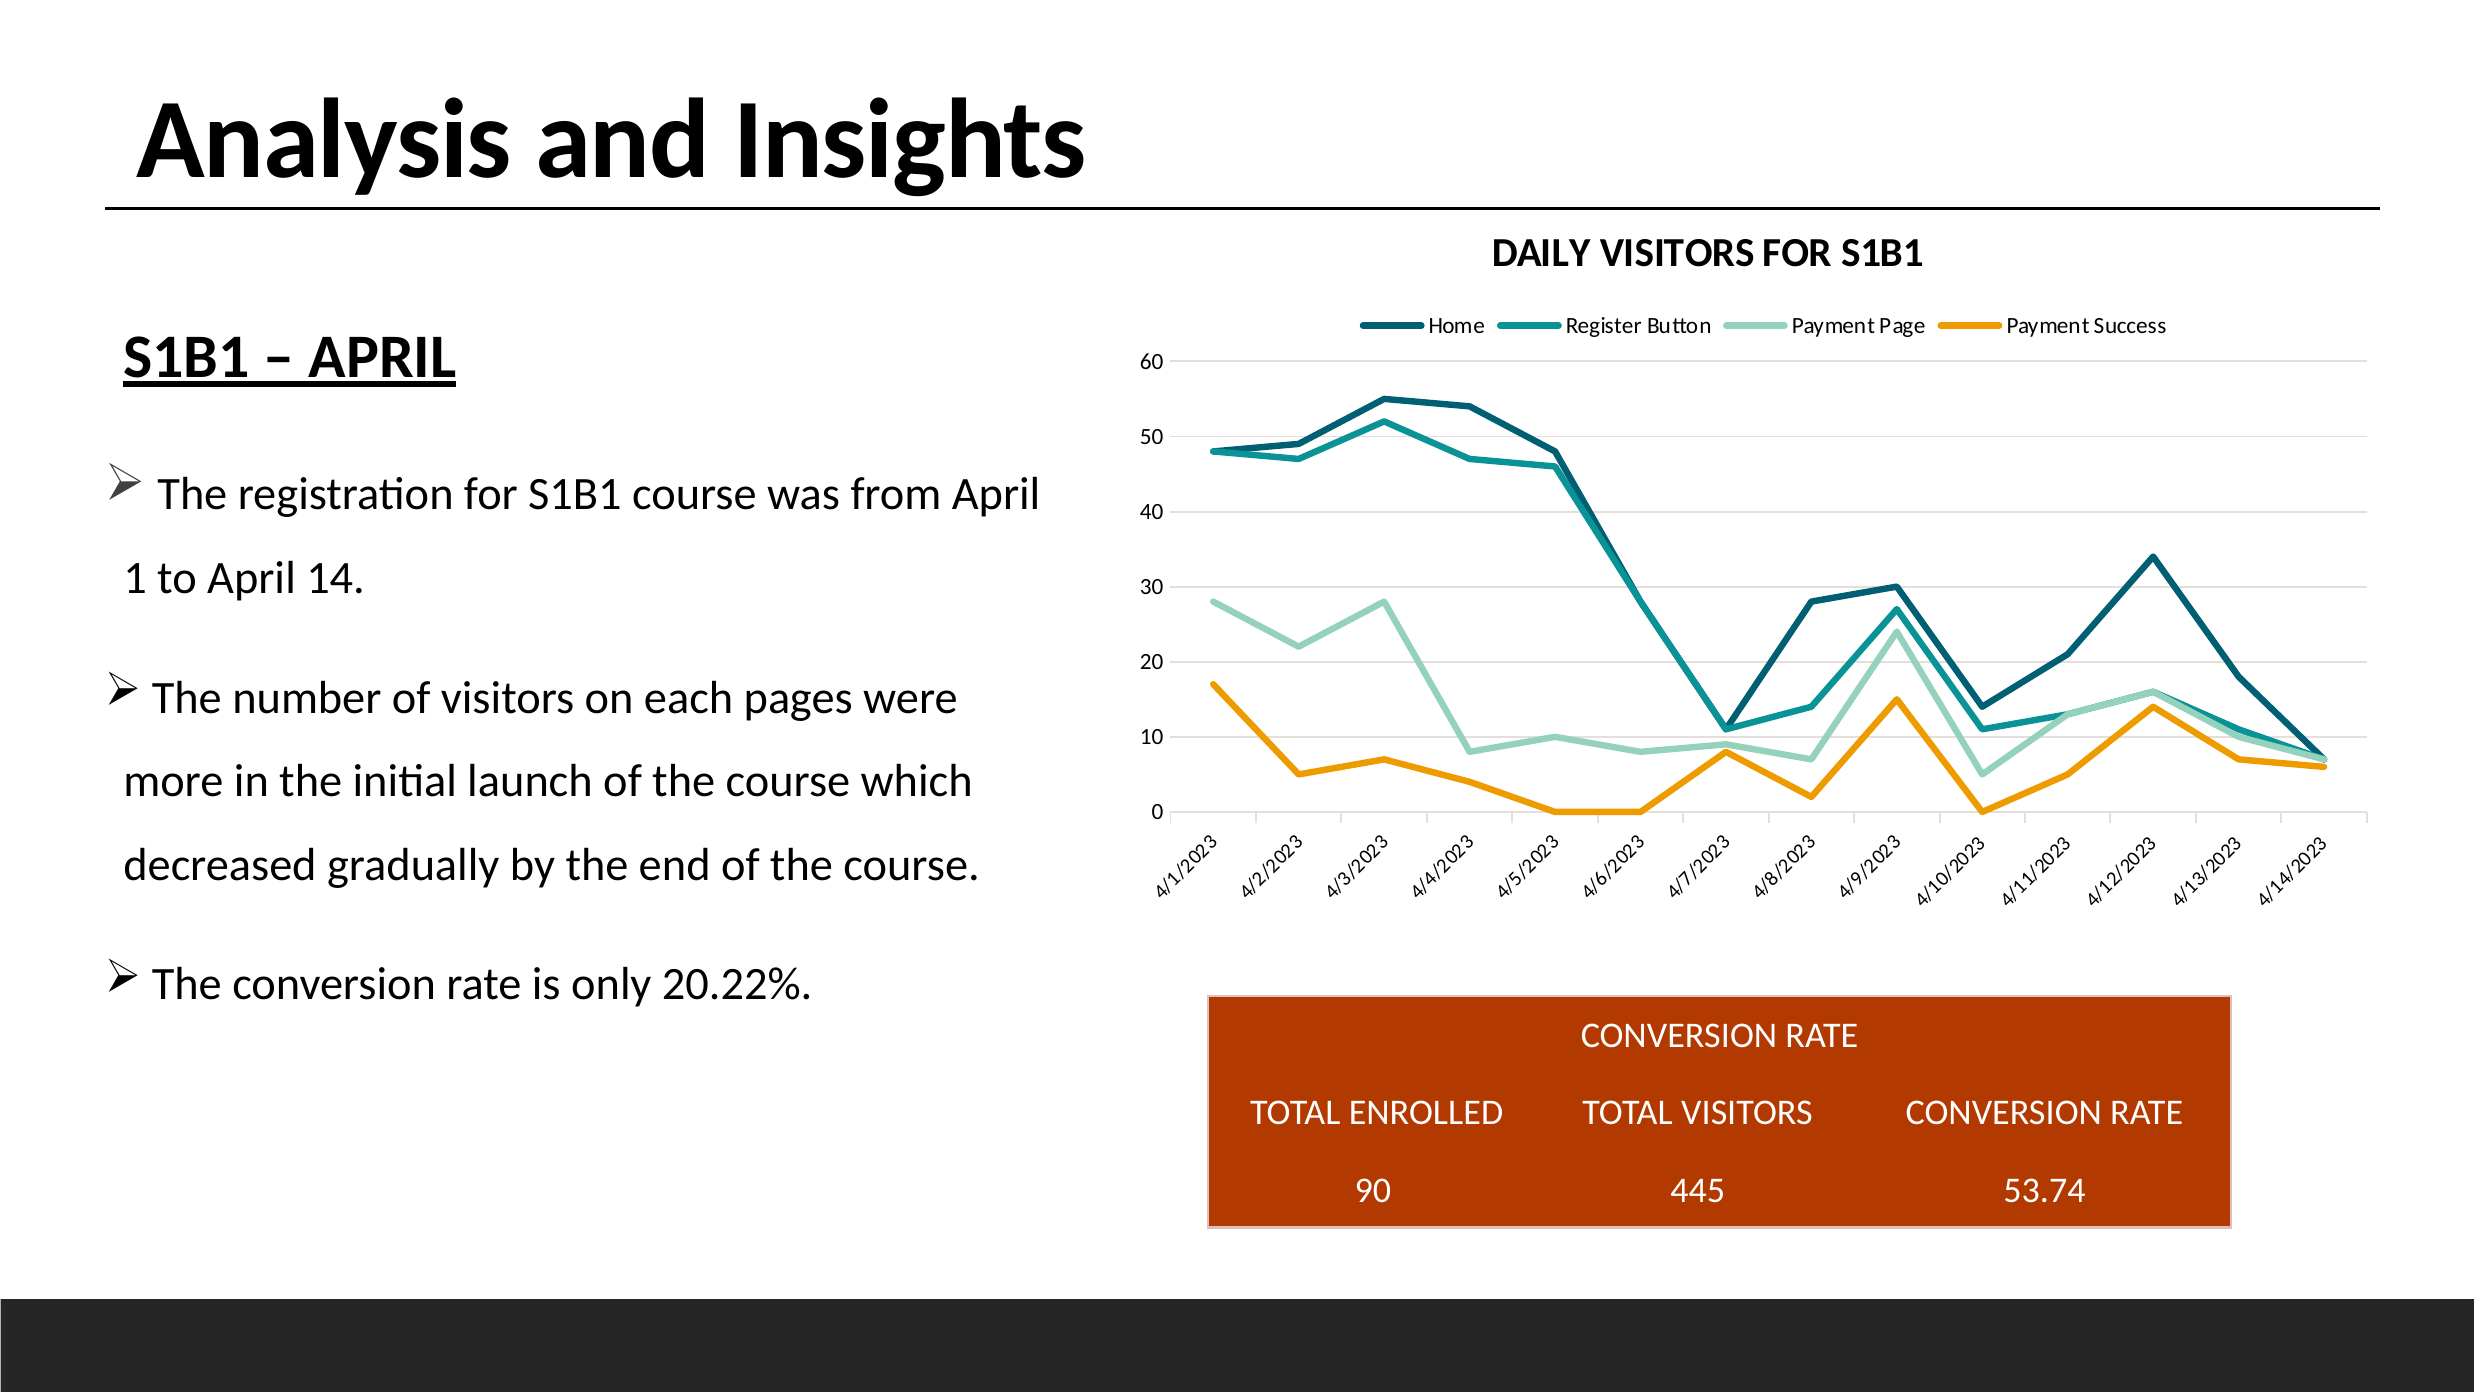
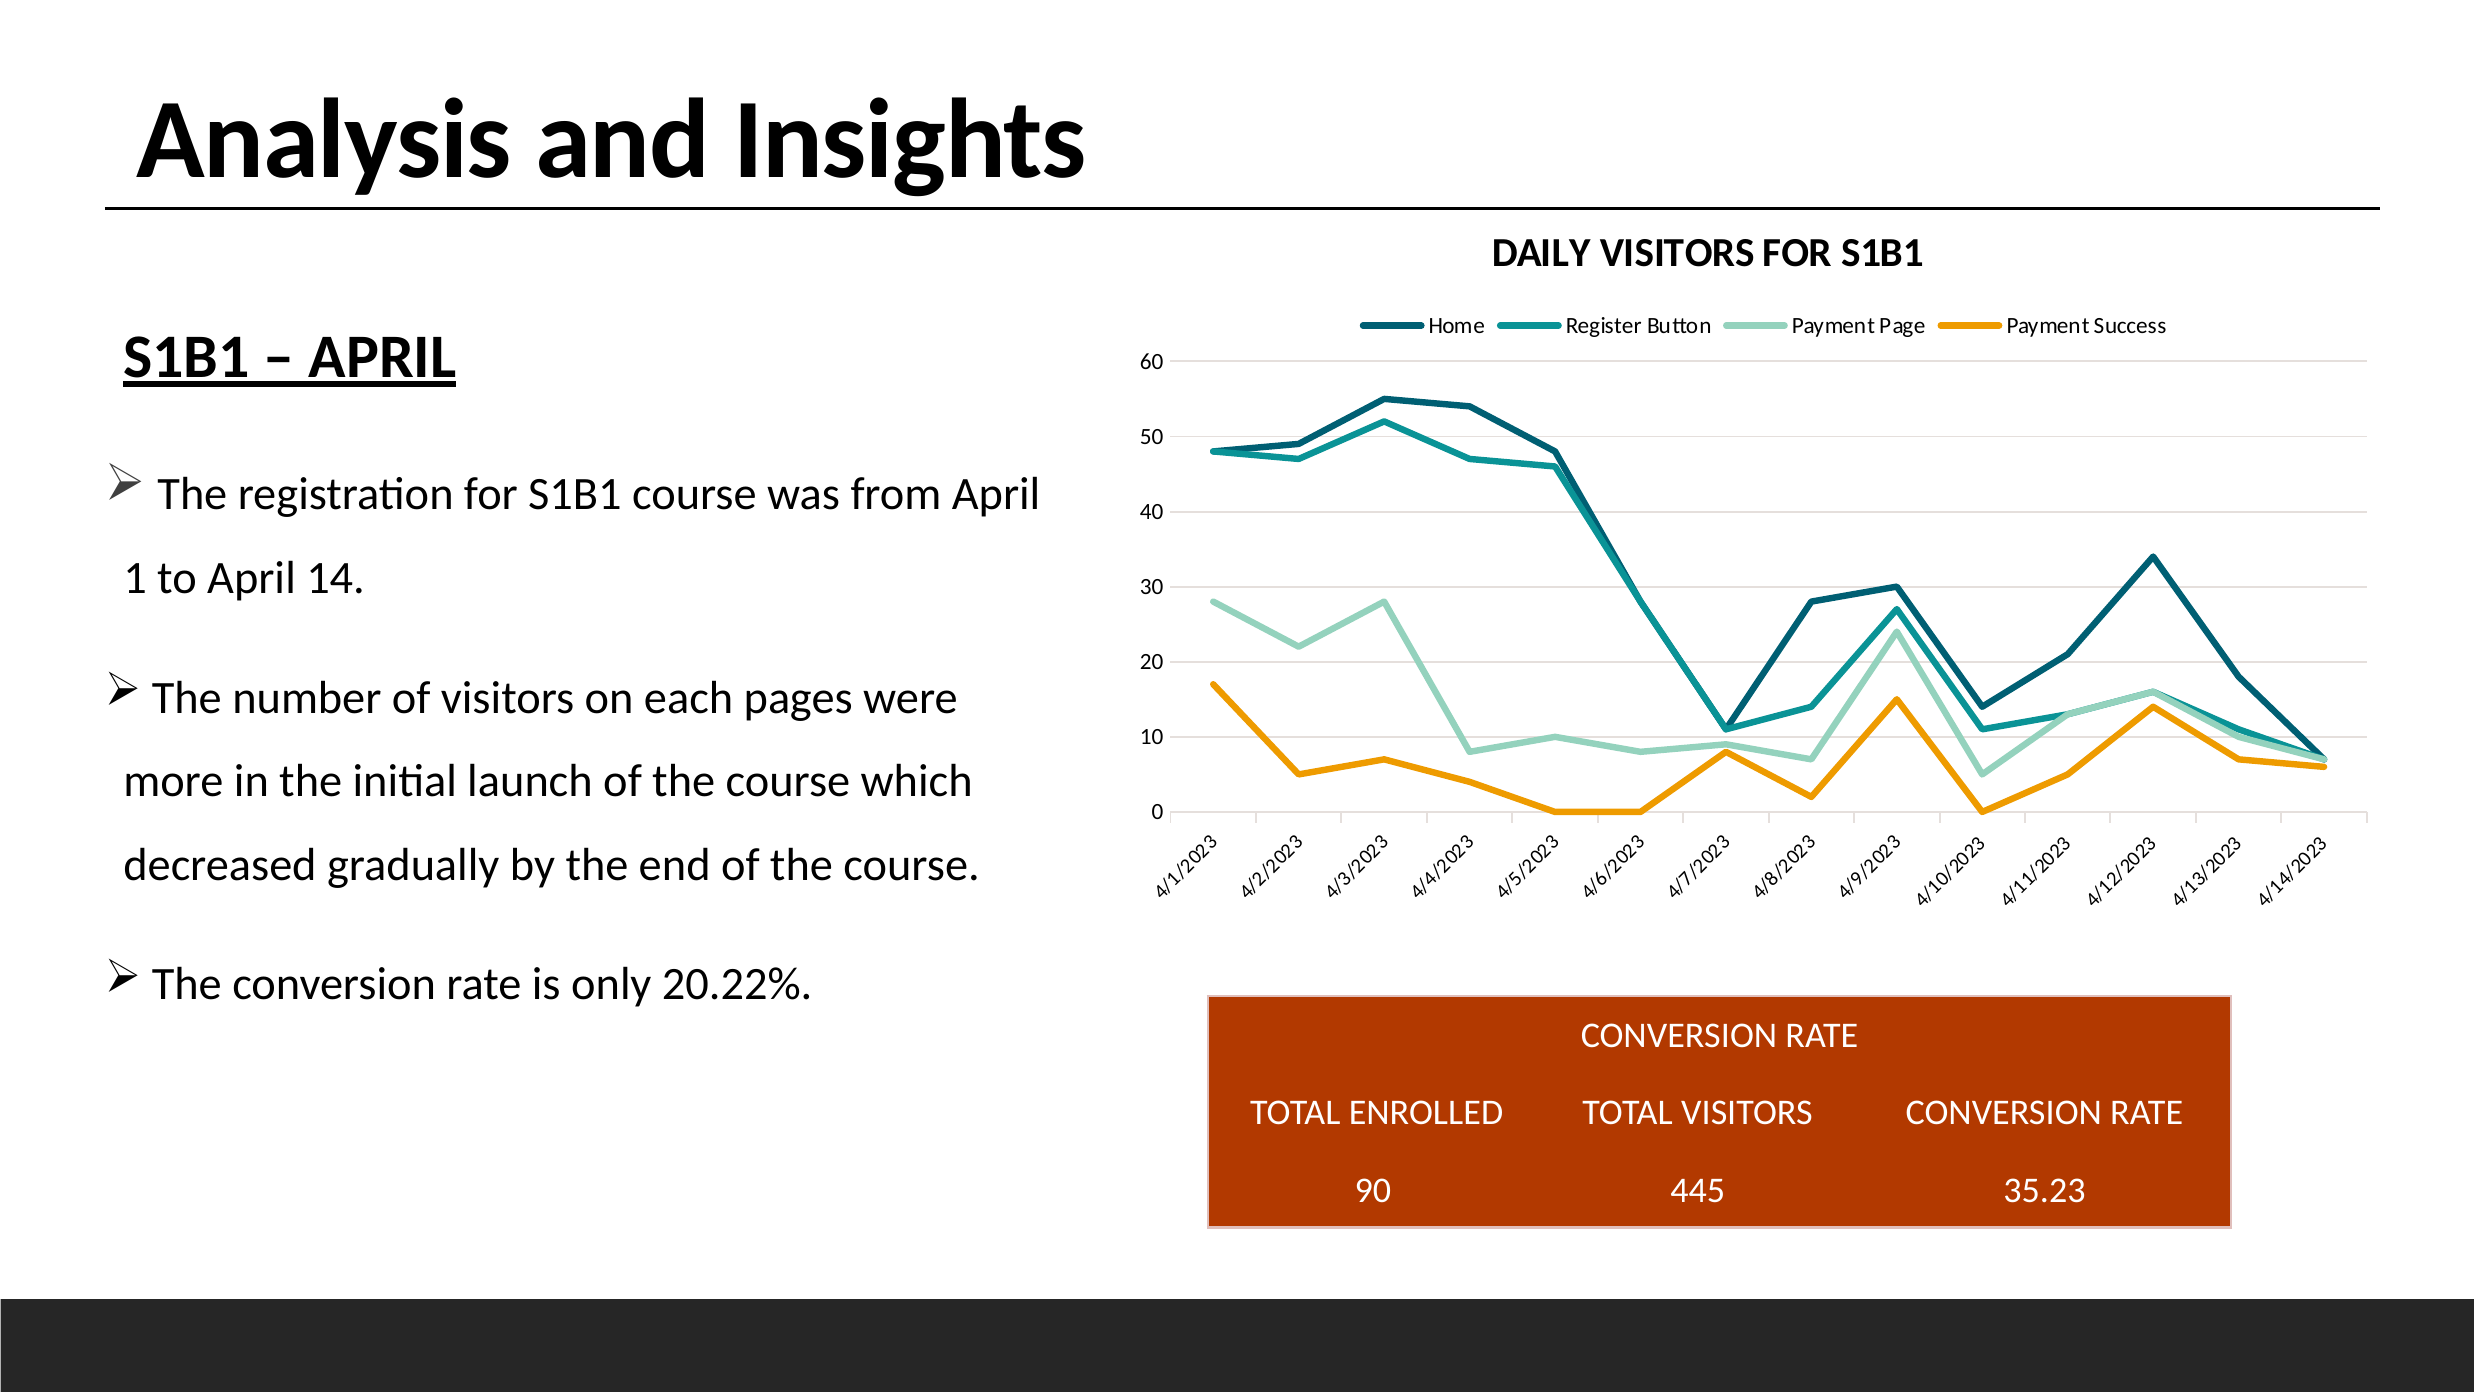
53.74: 53.74 -> 35.23 (2045, 1190)
